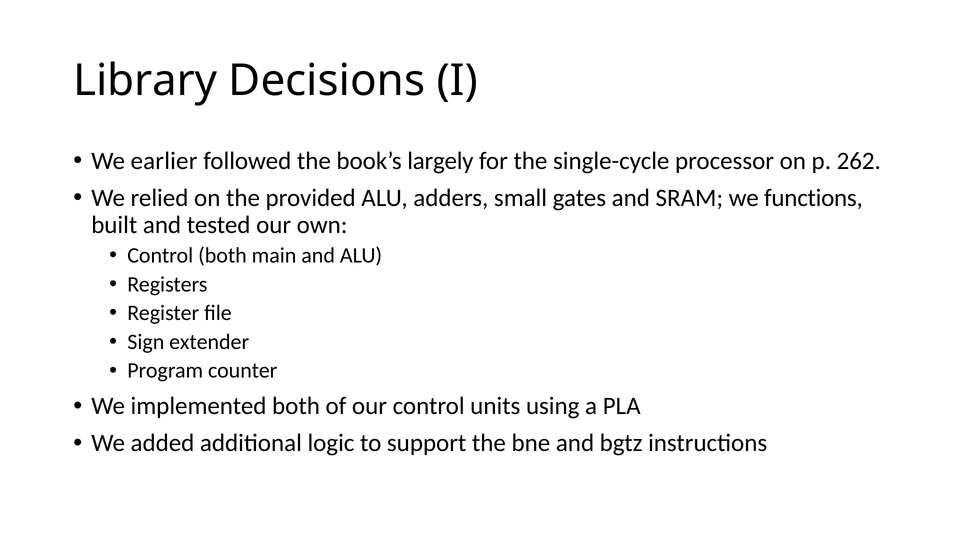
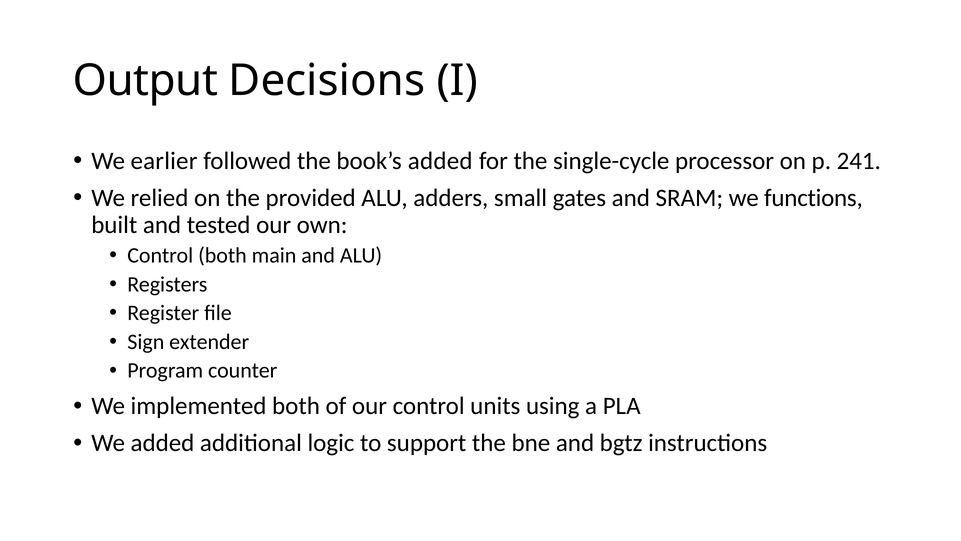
Library: Library -> Output (145, 81)
book’s largely: largely -> added (440, 161)
262: 262 -> 241 (859, 161)
